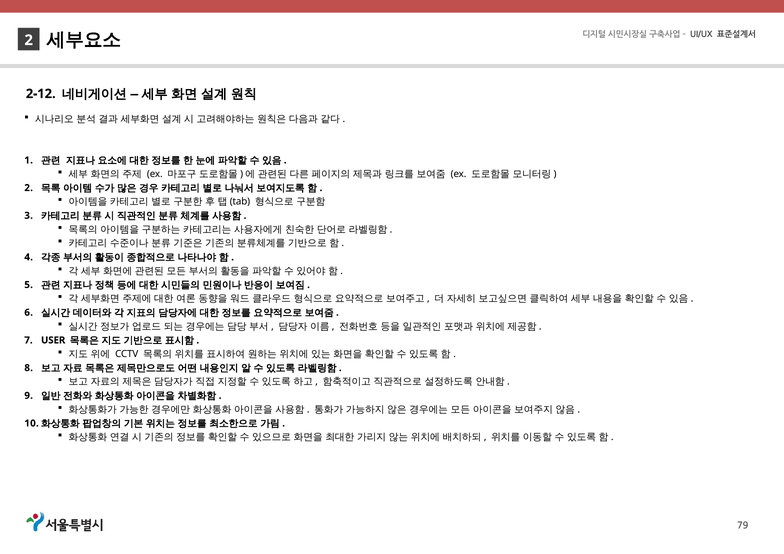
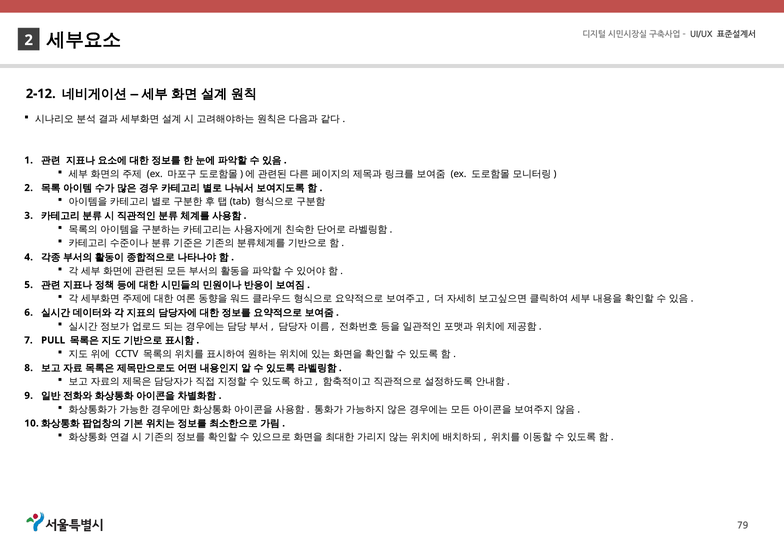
USER: USER -> PULL (53, 340)
